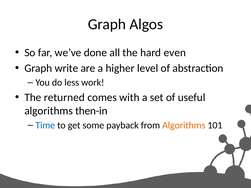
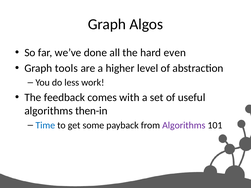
write: write -> tools (66, 68)
returned: returned -> feedback (64, 98)
Algorithms colour: orange -> purple (184, 125)
